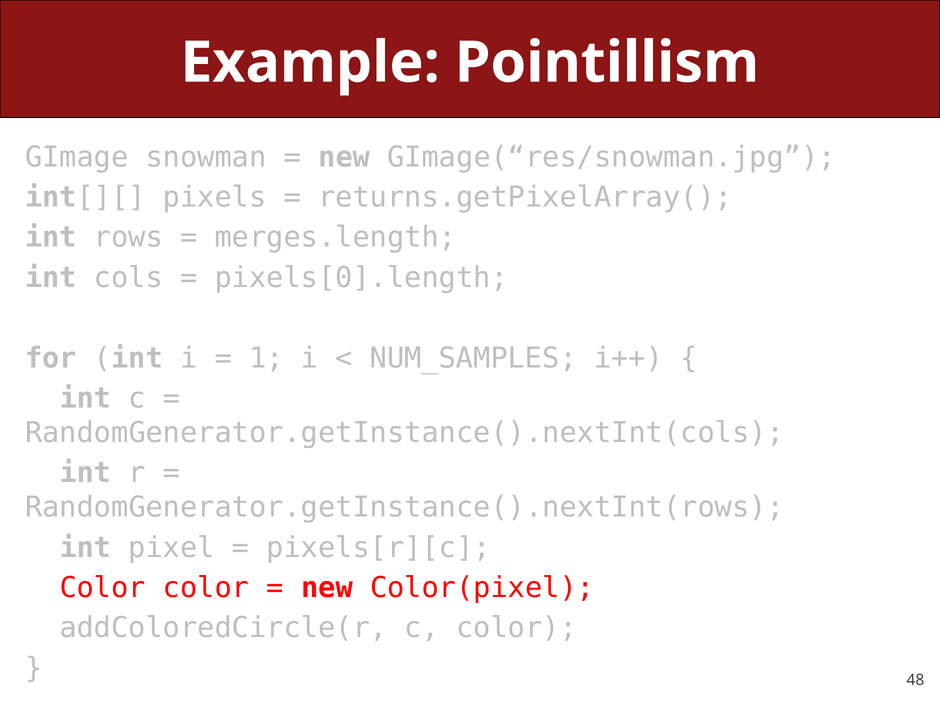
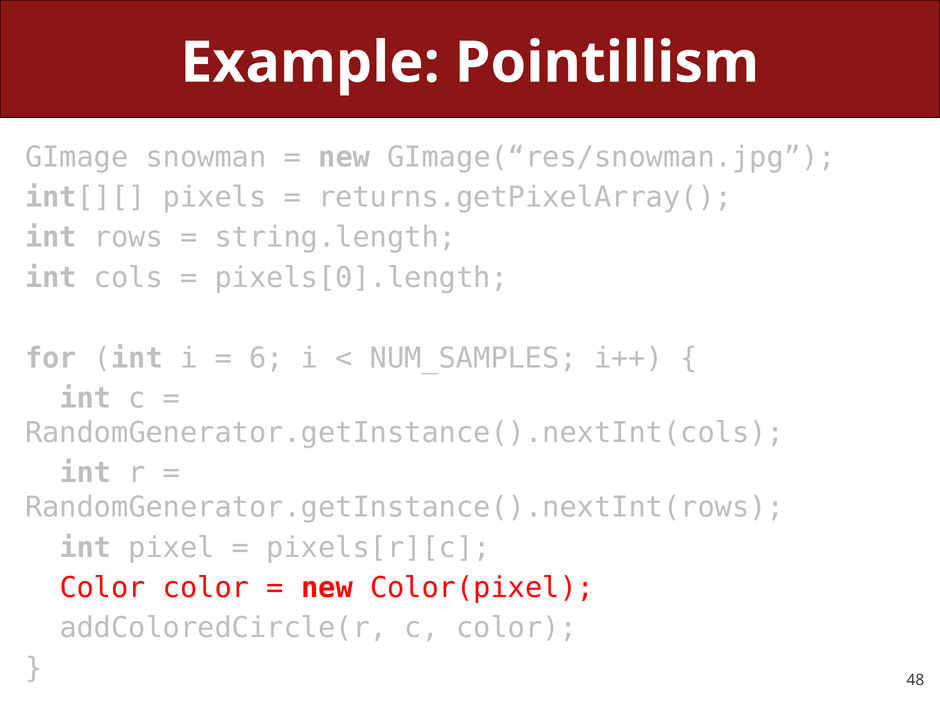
merges.length: merges.length -> string.length (335, 237)
1: 1 -> 6 (266, 358)
